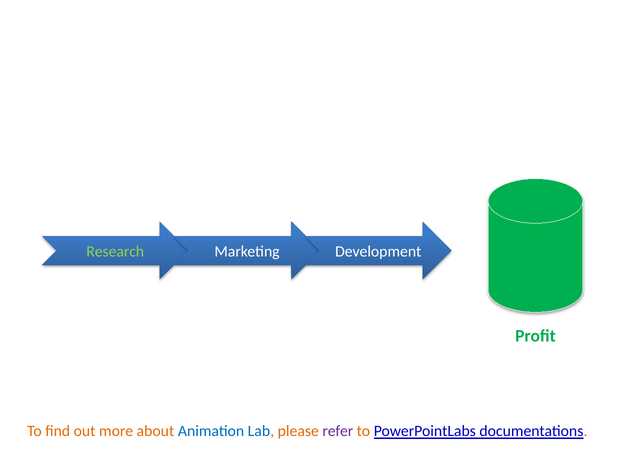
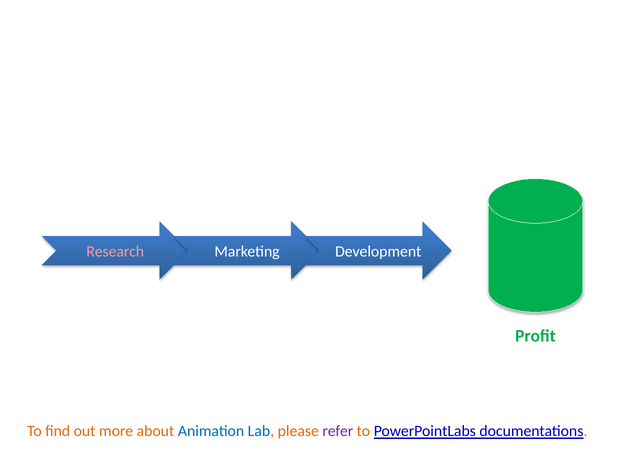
Research colour: light green -> pink (115, 251)
